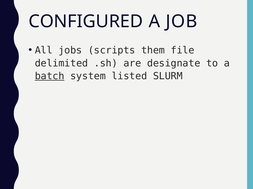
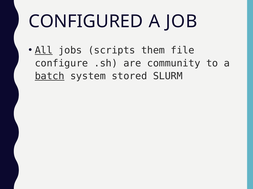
All underline: none -> present (44, 50)
delimited: delimited -> configure (61, 63)
designate: designate -> community (174, 63)
listed: listed -> stored (129, 76)
